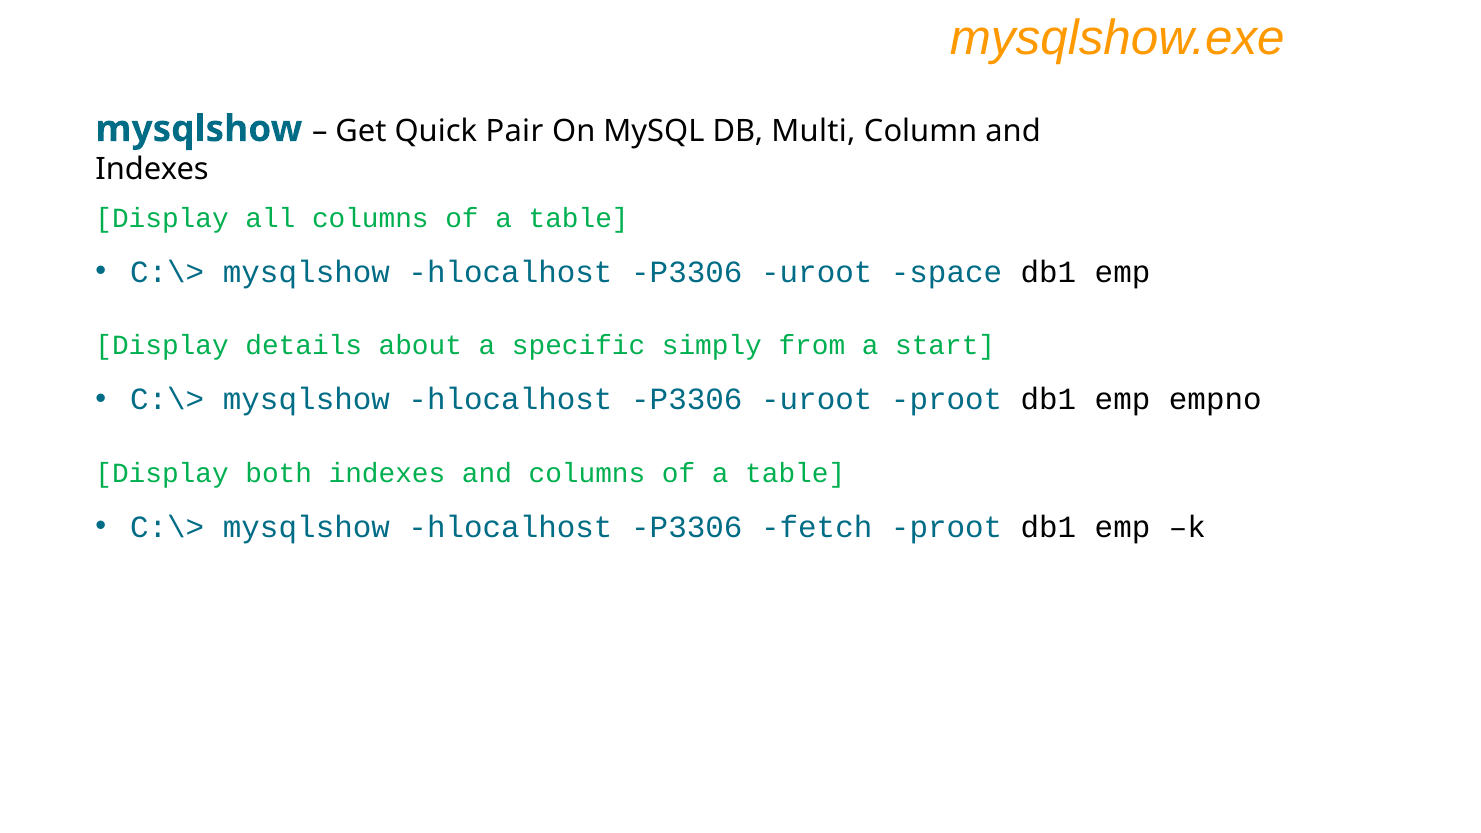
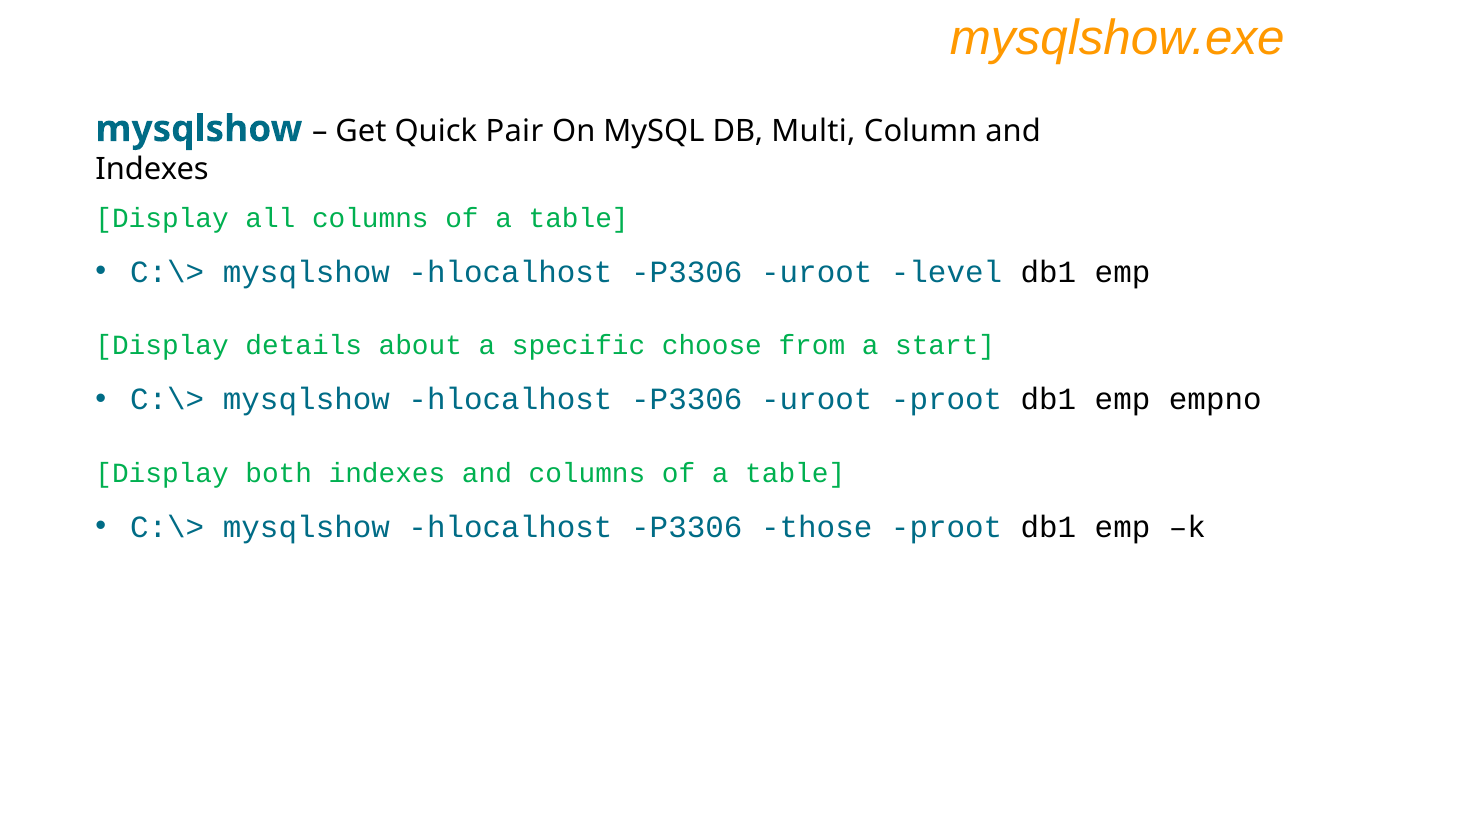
space: space -> level (946, 272)
simply: simply -> choose (712, 346)
fetch: fetch -> those (817, 527)
